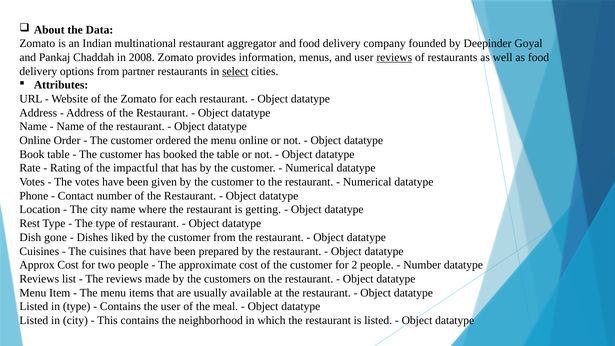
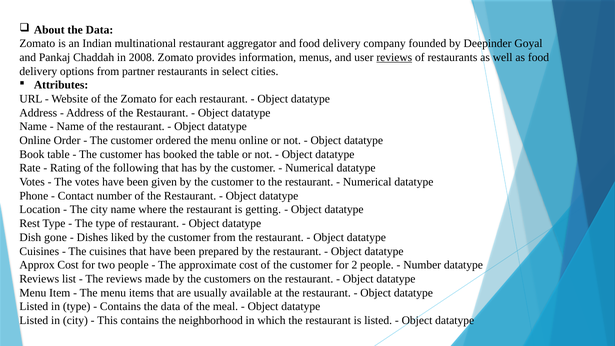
select underline: present -> none (235, 71)
impactful: impactful -> following (136, 168)
Contains the user: user -> data (171, 307)
